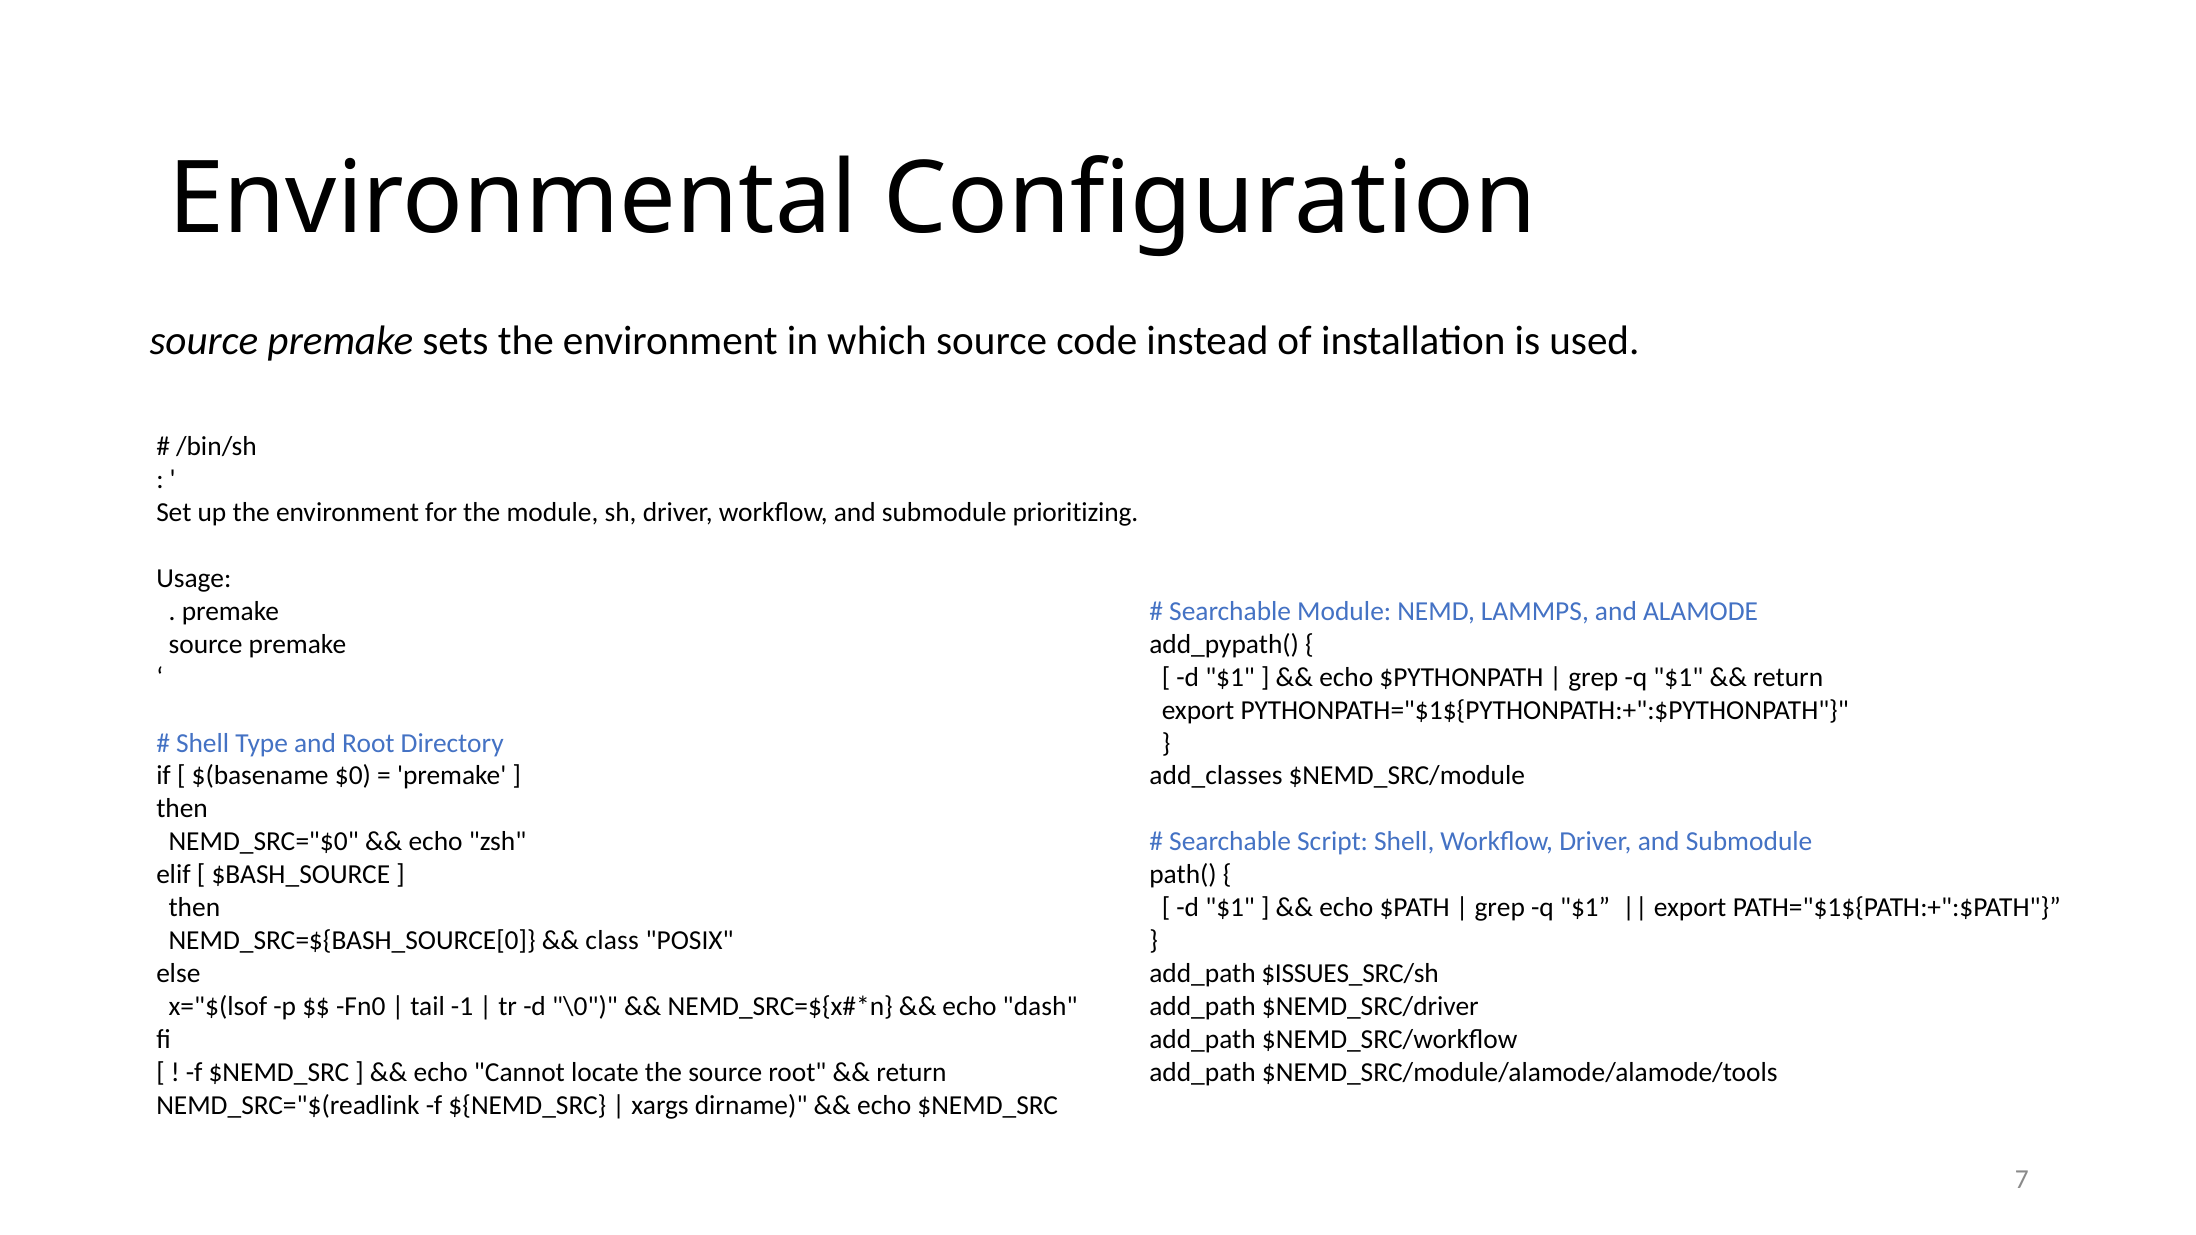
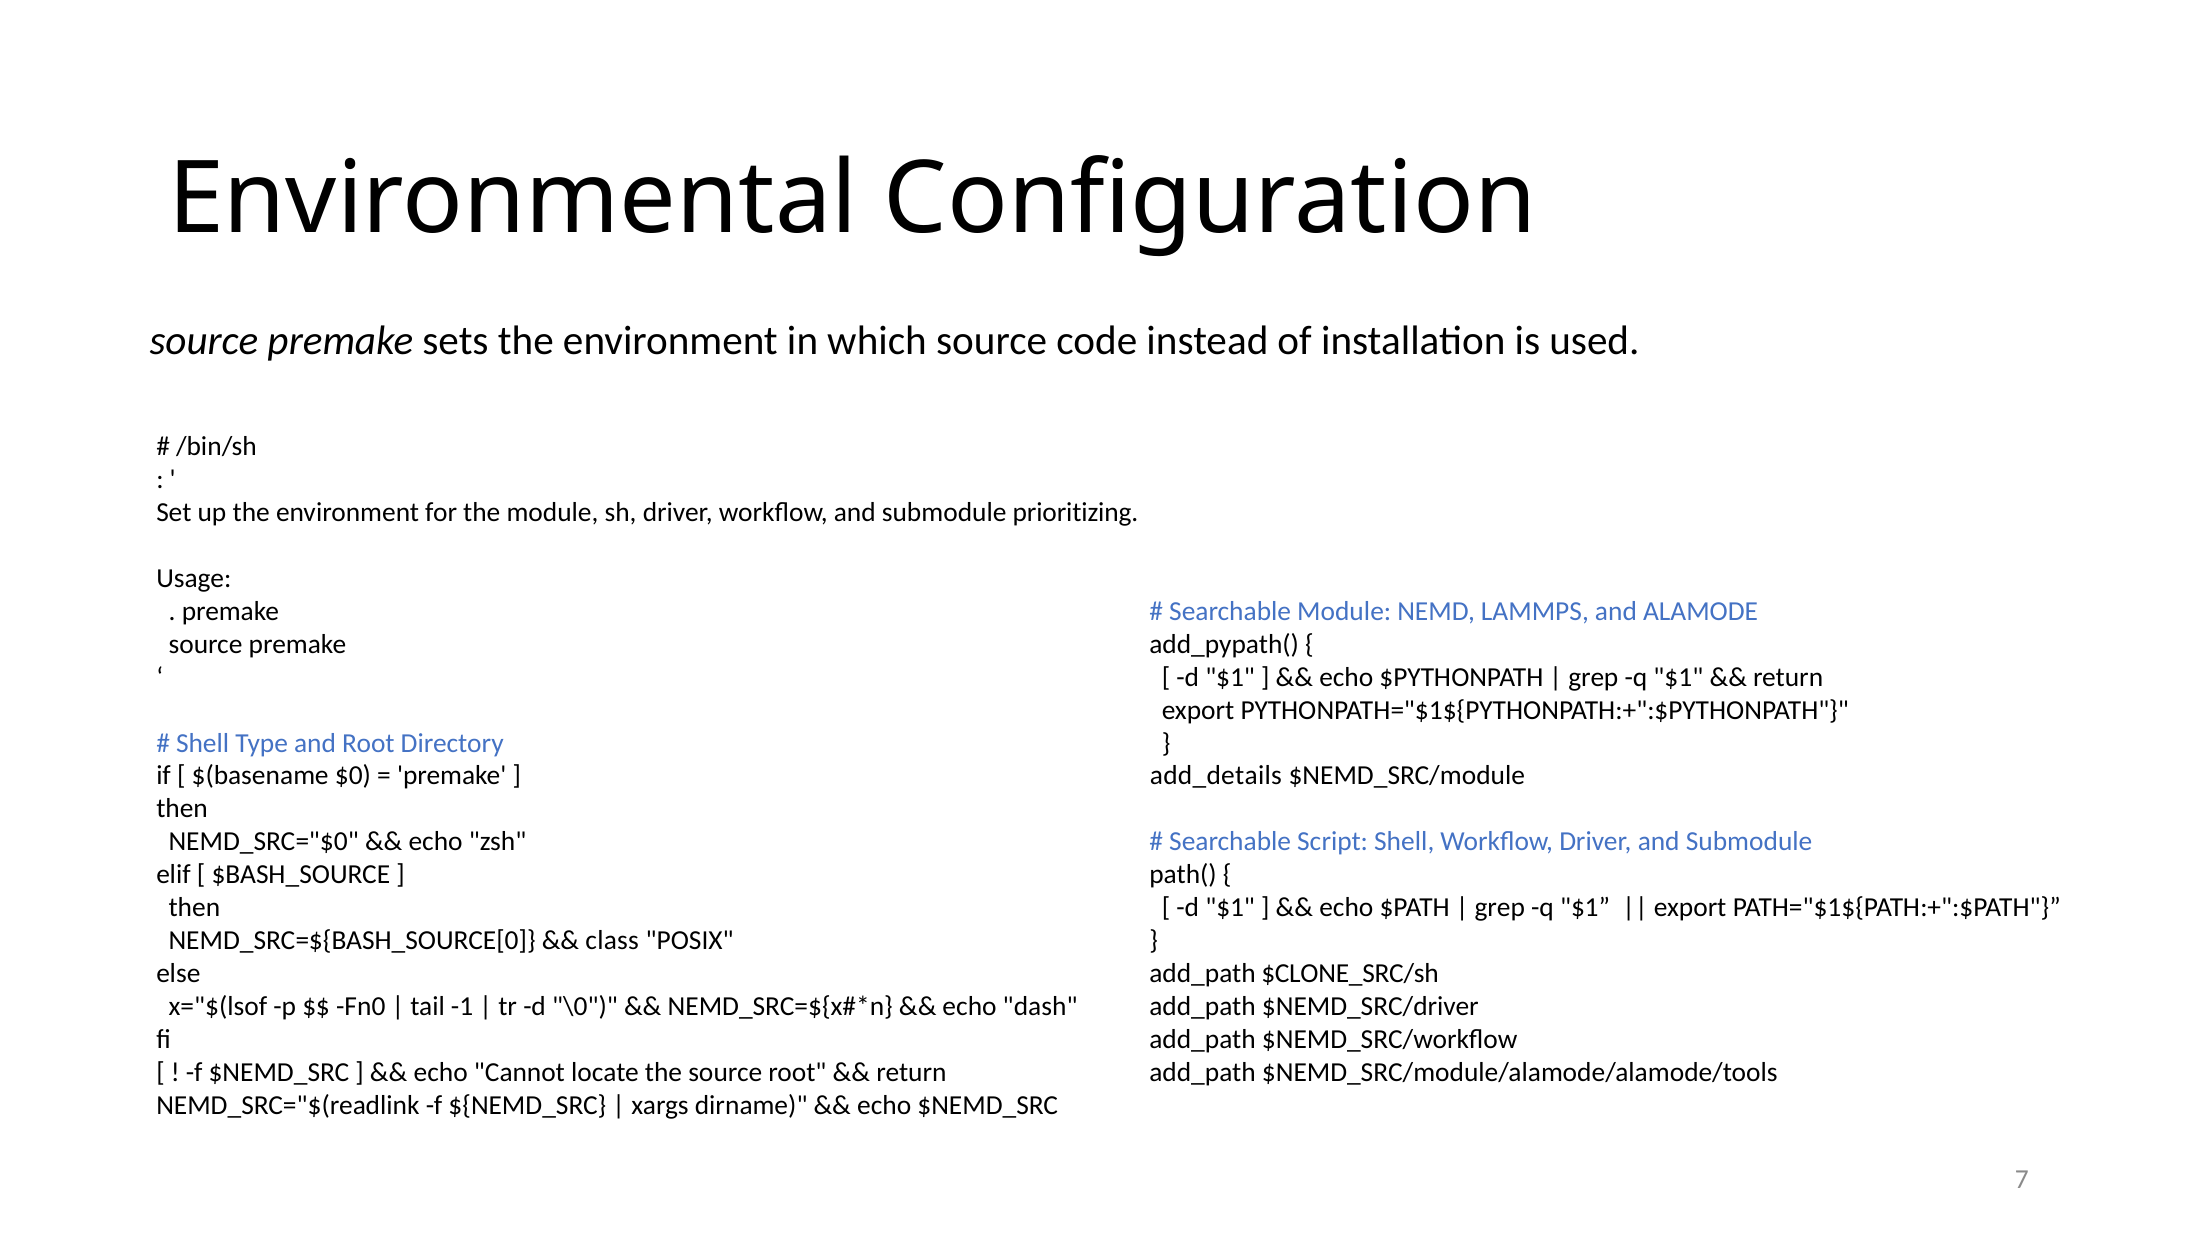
add_classes: add_classes -> add_details (1216, 776)
$ISSUES_SRC/sh: $ISSUES_SRC/sh -> $CLONE_SRC/sh (1350, 974)
